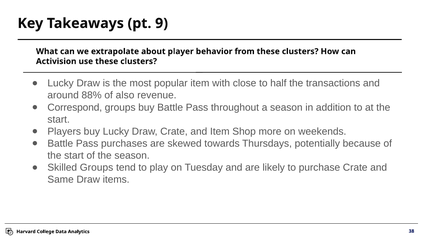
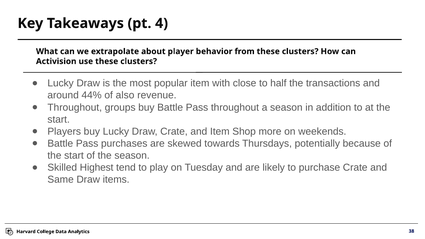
9: 9 -> 4 (162, 23)
88%: 88% -> 44% (92, 95)
Correspond: Correspond -> Throughout (75, 107)
Skilled Groups: Groups -> Highest (97, 168)
